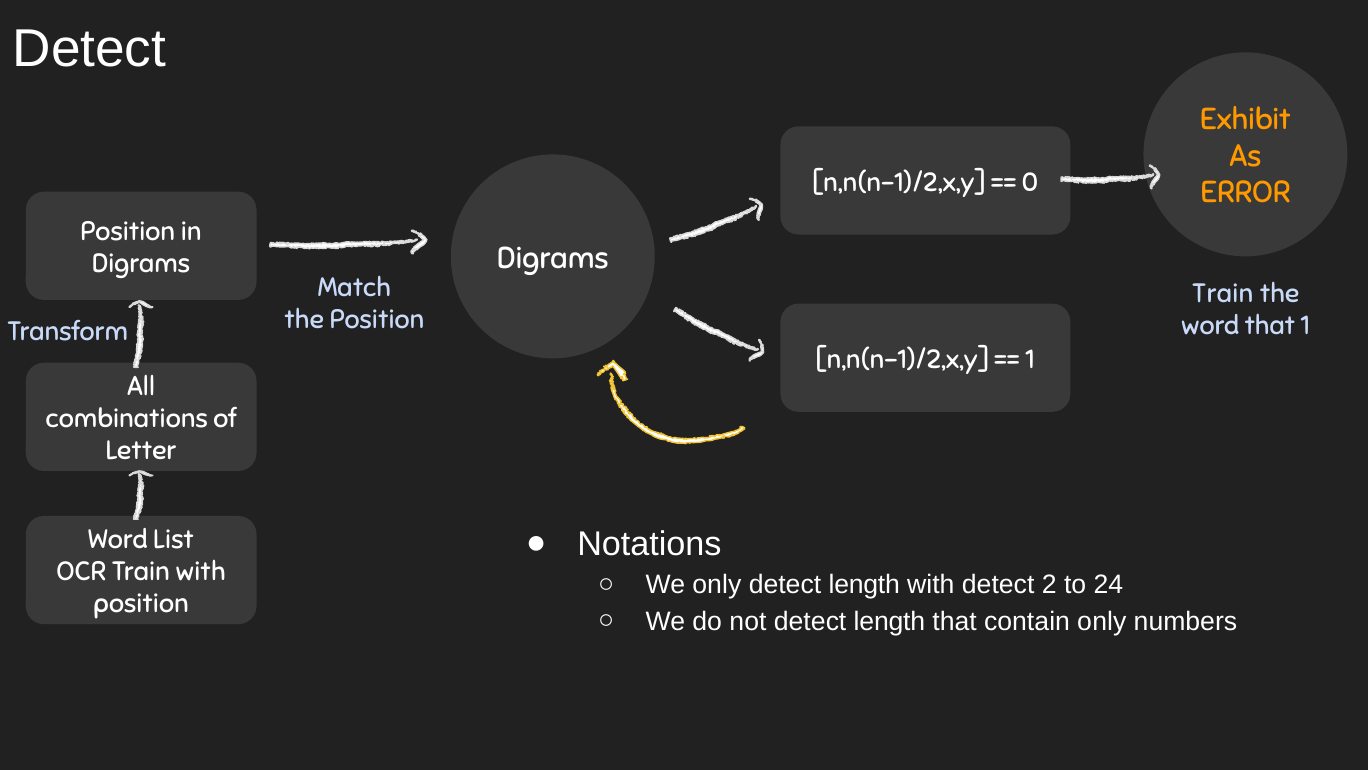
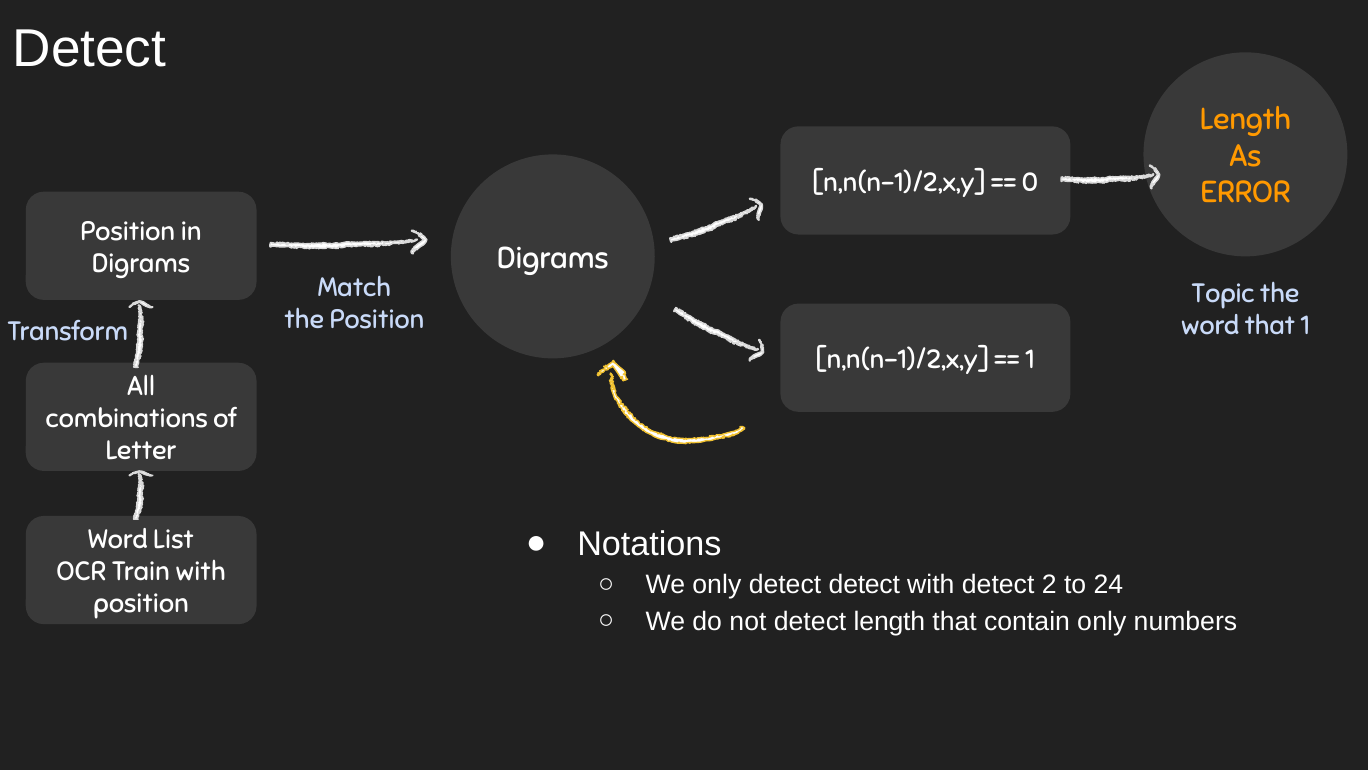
Exhibit: Exhibit -> Length (1245, 120)
Train: Train -> Topic (1223, 293)
only detect length: length -> detect (864, 584)
